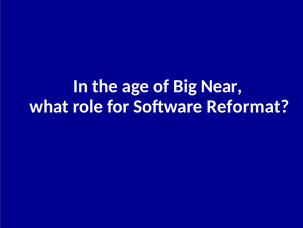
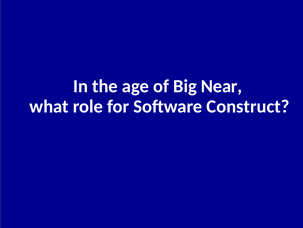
Reformat: Reformat -> Construct (248, 106)
